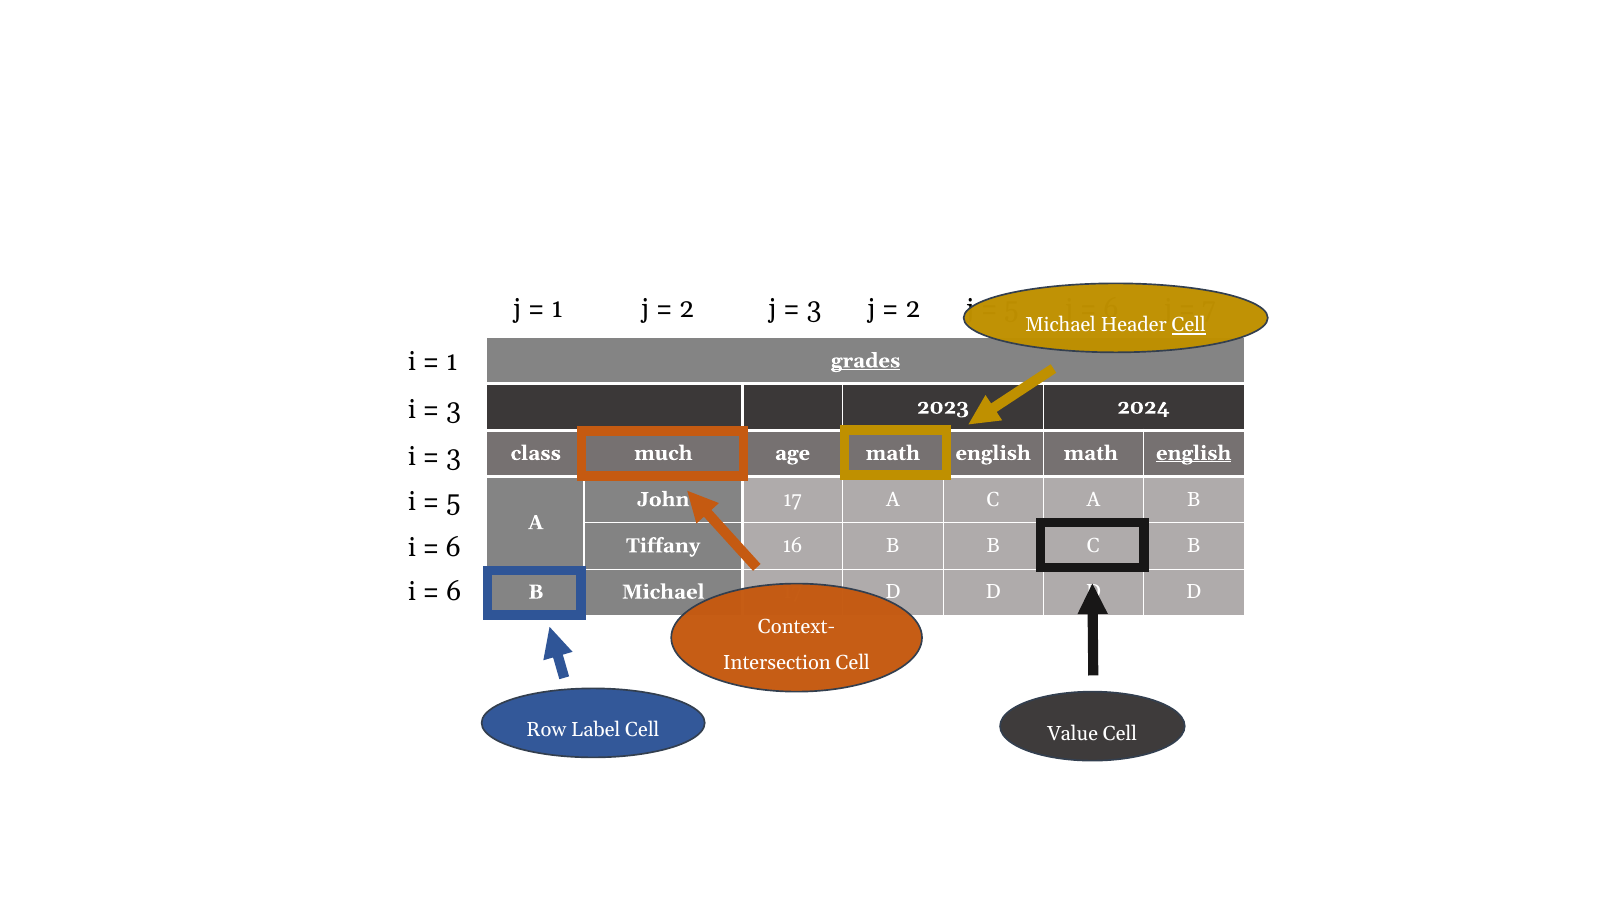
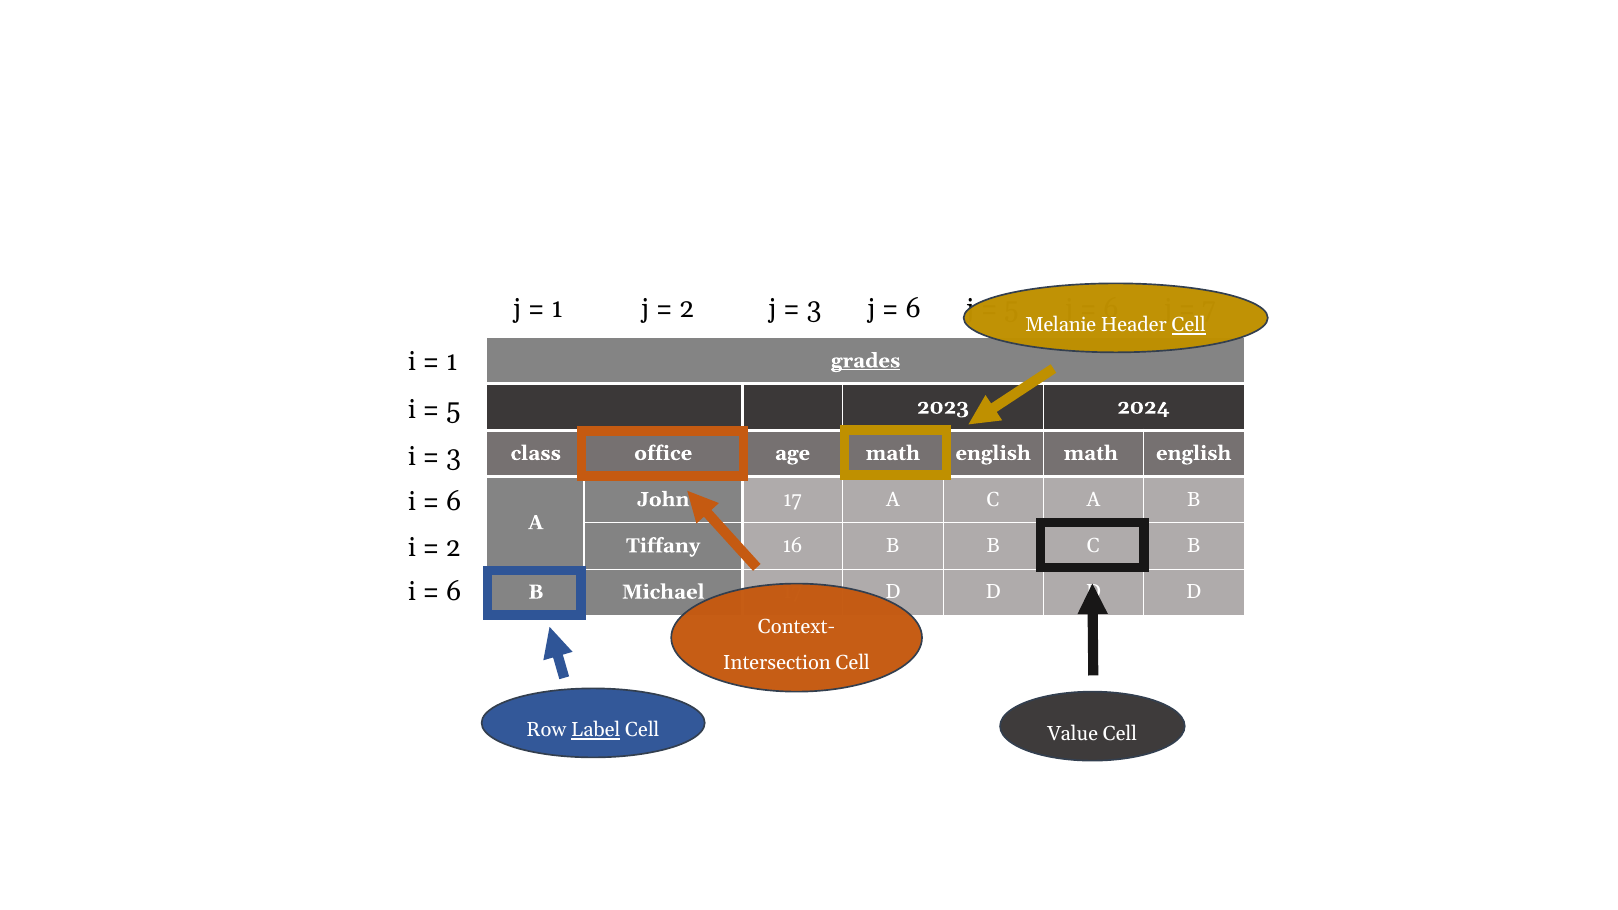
2: 2 -> 6 (913, 309)
Michael: Michael -> Melanie (1061, 325)
3: 3 -> 5 (453, 409)
much: much -> office (663, 453)
english underline: present -> none (1194, 453)
5: 5 -> 6 (454, 502)
6: 6 -> 2 (453, 548)
Label underline: none -> present (596, 730)
